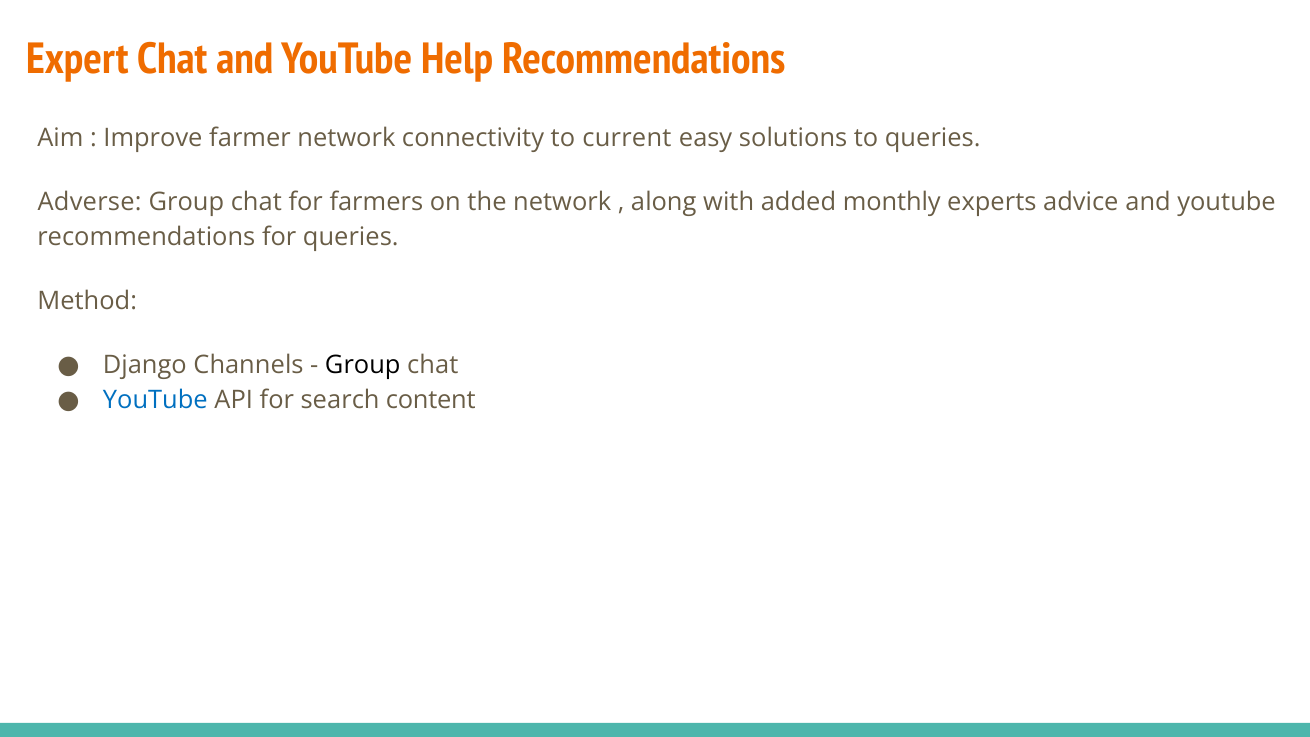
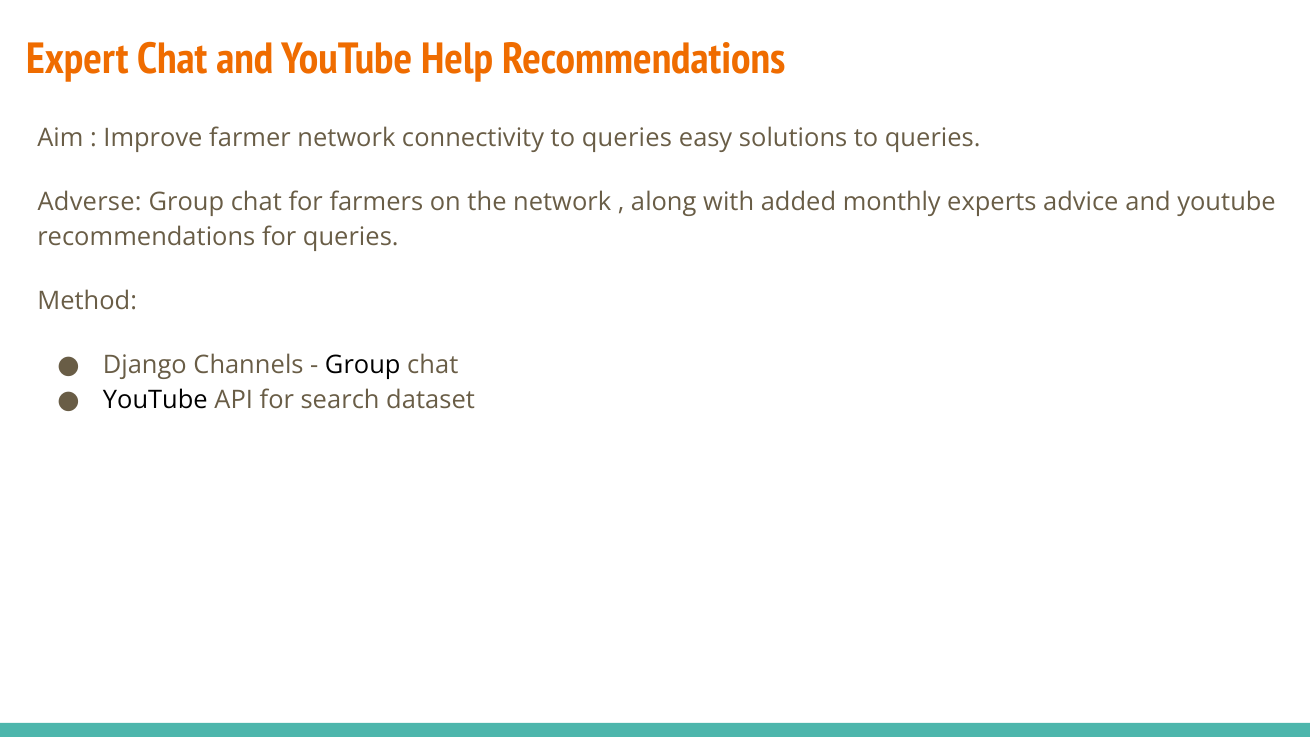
connectivity to current: current -> queries (627, 138)
YouTube colour: blue -> black (155, 400)
content: content -> dataset (431, 400)
